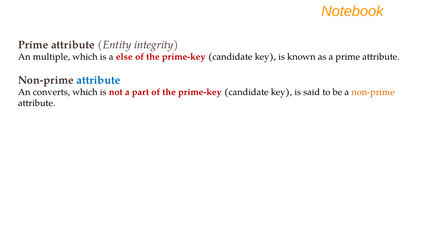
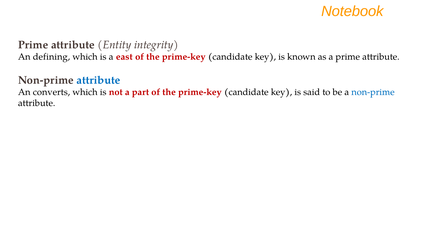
multiple: multiple -> defining (51, 57)
else: else -> east (124, 57)
non-prime colour: orange -> blue (373, 92)
